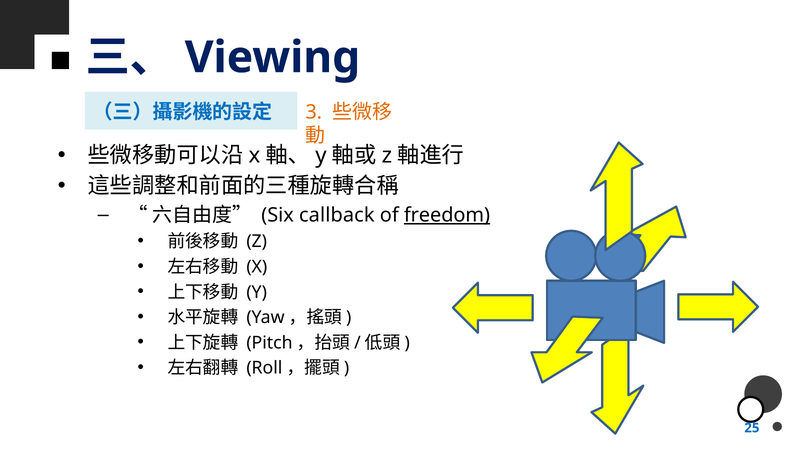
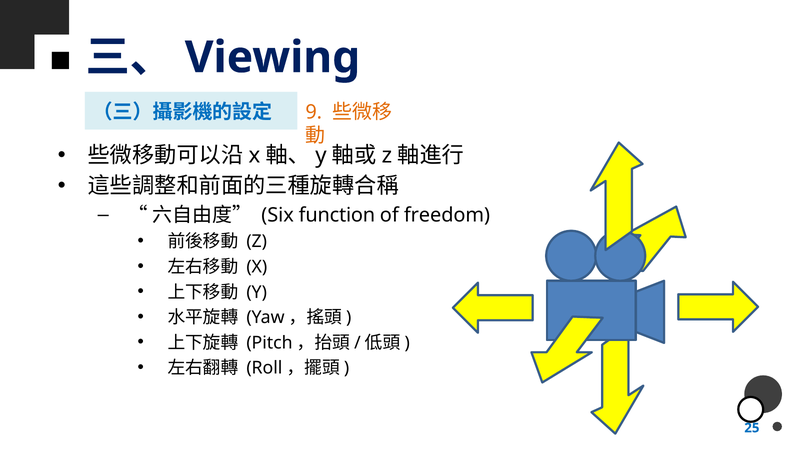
3: 3 -> 9 (314, 112)
callback: callback -> function (337, 215)
freedom underline: present -> none (447, 215)
